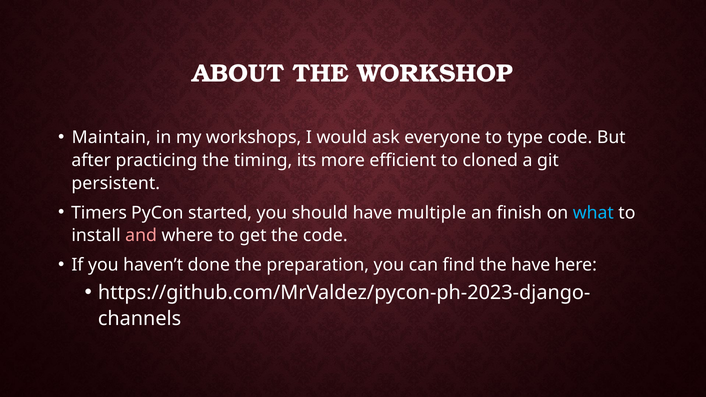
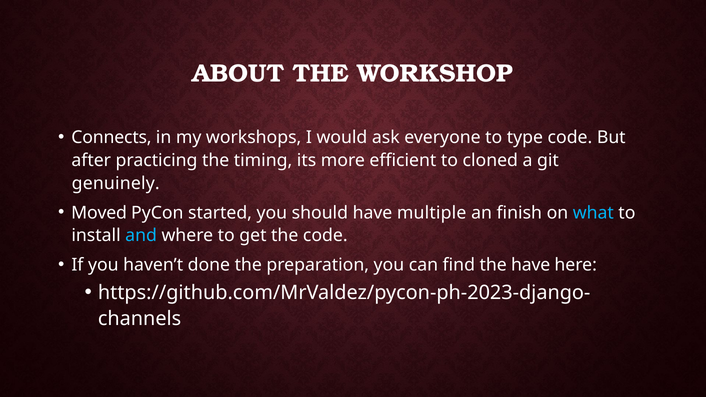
Maintain: Maintain -> Connects (111, 138)
persistent: persistent -> genuinely (116, 183)
Timers: Timers -> Moved (99, 213)
and colour: pink -> light blue (141, 236)
